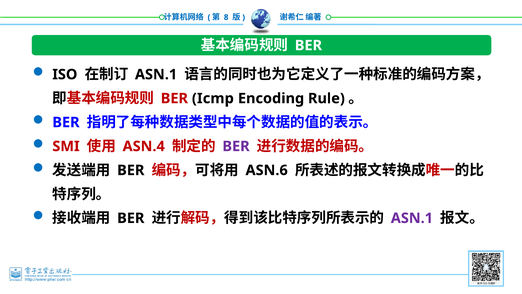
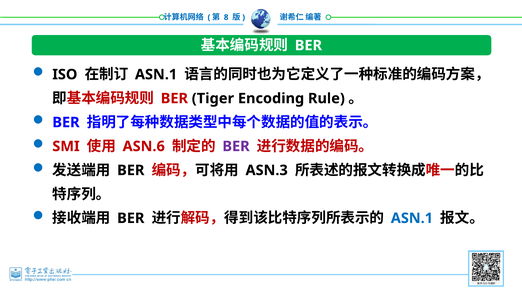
Icmp: Icmp -> Tiger (213, 98)
ASN.4: ASN.4 -> ASN.6 (144, 146)
ASN.6: ASN.6 -> ASN.3 (267, 170)
ASN.1 colour: purple -> blue (412, 218)
